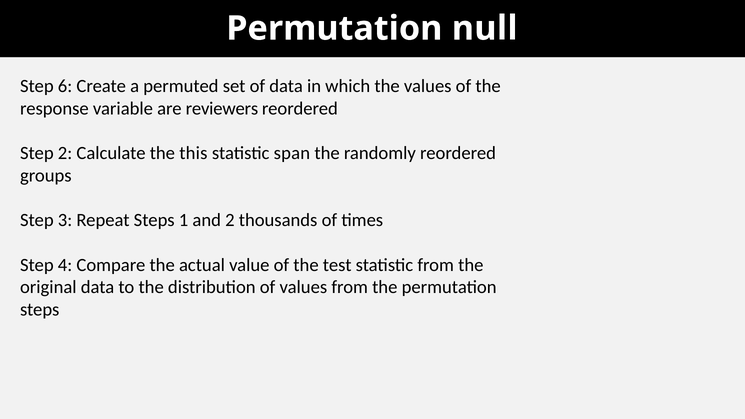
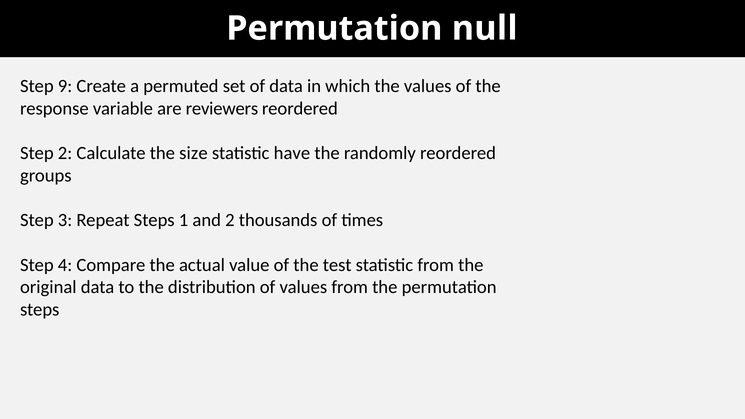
6: 6 -> 9 (65, 86)
this: this -> size (193, 153)
span: span -> have (292, 153)
